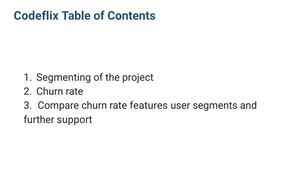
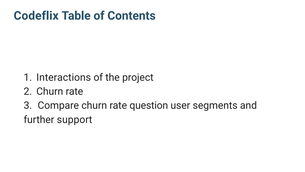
Segmenting: Segmenting -> Interactions (64, 77)
features: features -> question (149, 105)
